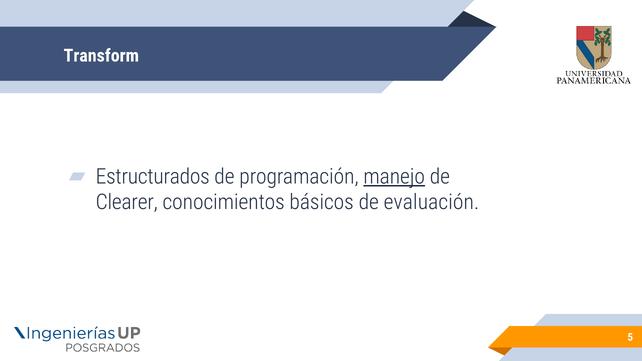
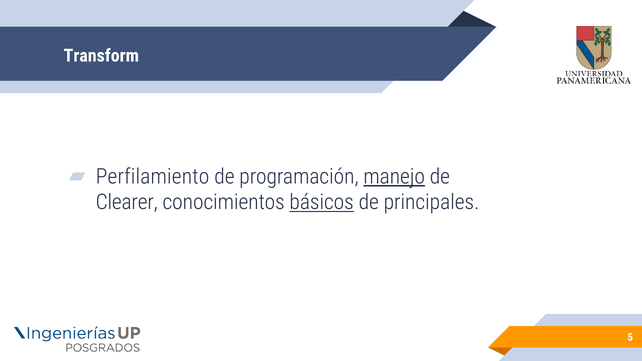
Estructurados: Estructurados -> Perfilamiento (153, 177)
básicos underline: none -> present (322, 202)
evaluación: evaluación -> principales (431, 202)
